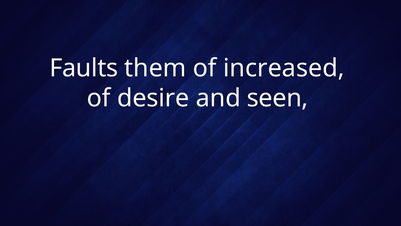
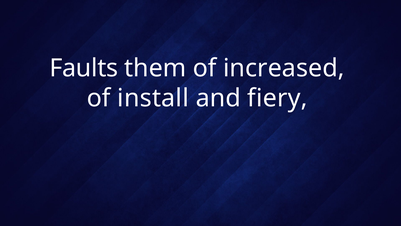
desire: desire -> install (153, 98)
seen: seen -> fiery (277, 98)
